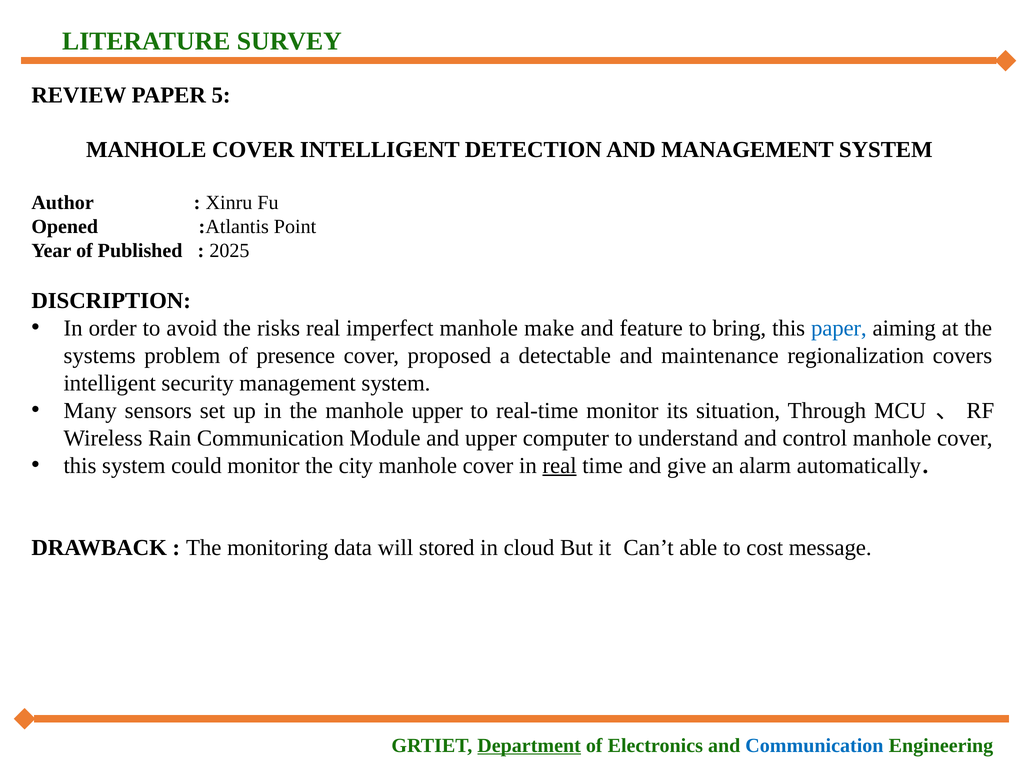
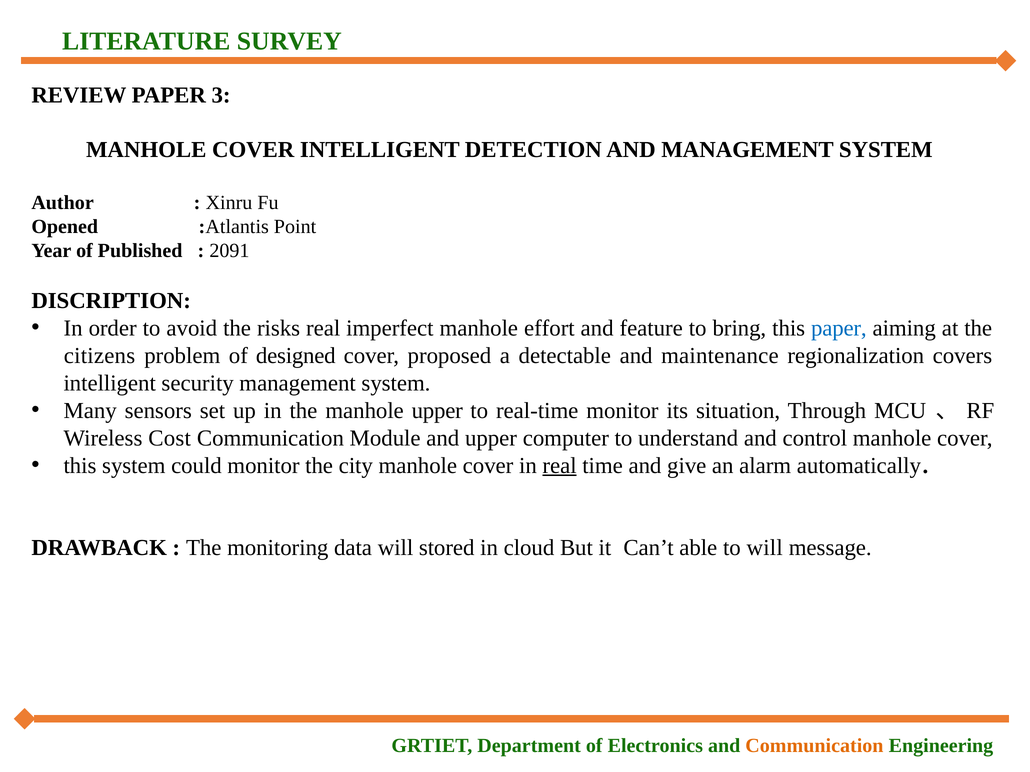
5: 5 -> 3 (221, 95)
2025: 2025 -> 2091 (229, 251)
make: make -> effort (549, 329)
systems: systems -> citizens (100, 356)
presence: presence -> designed (296, 356)
Rain: Rain -> Cost (170, 438)
to cost: cost -> will (765, 548)
Department underline: present -> none (529, 746)
Communication colour: blue -> orange (814, 746)
